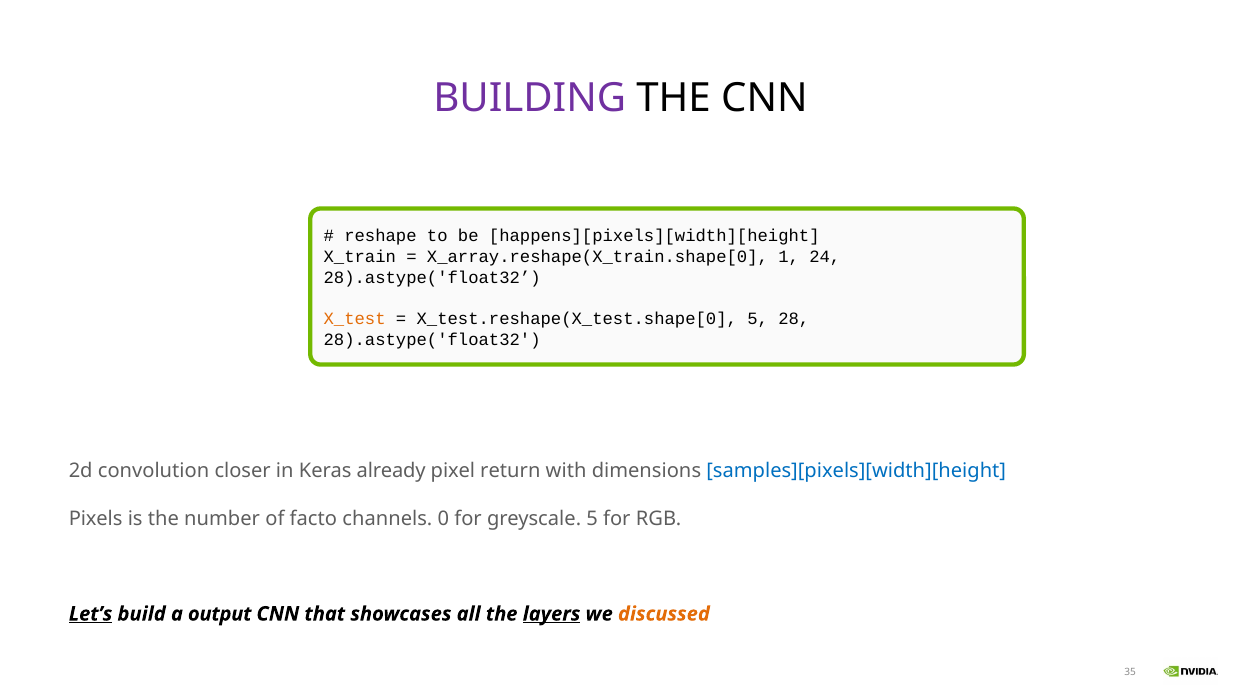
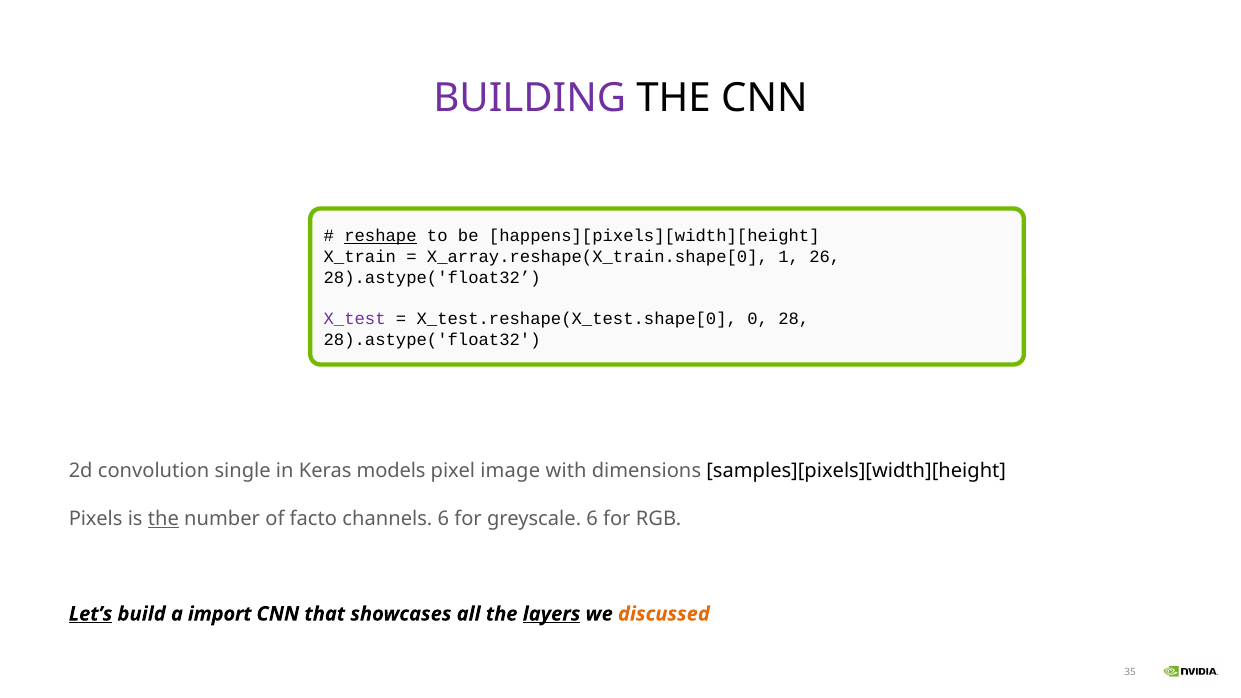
reshape underline: none -> present (380, 236)
24: 24 -> 26 (825, 257)
X_test colour: orange -> purple (355, 319)
X_test.reshape(X_test.shape[0 5: 5 -> 0 (758, 319)
closer: closer -> single (243, 471)
already: already -> models (391, 471)
return: return -> image (510, 471)
samples][pixels][width][height colour: blue -> black (856, 471)
the underline: none -> present (163, 519)
channels 0: 0 -> 6 (443, 519)
greyscale 5: 5 -> 6 (592, 519)
output: output -> import (220, 614)
